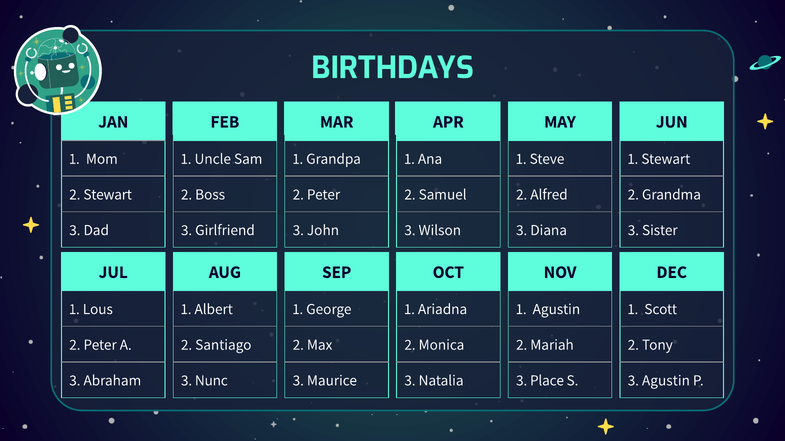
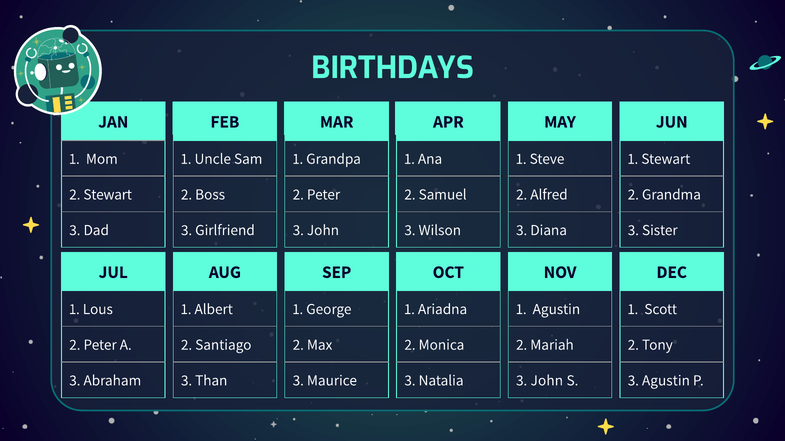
Nunc: Nunc -> Than (211, 381)
Place: Place -> John (547, 381)
